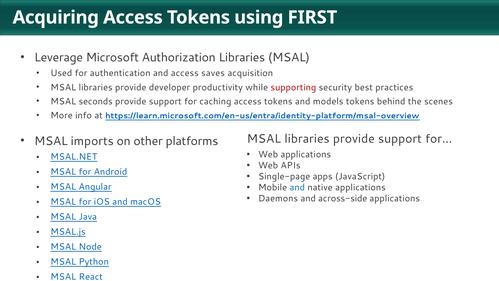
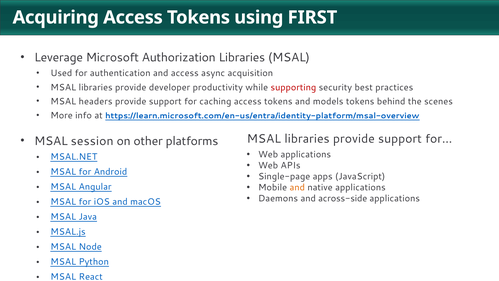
saves: saves -> async (213, 73)
seconds: seconds -> headers (96, 101)
imports: imports -> session (92, 141)
and colour: blue -> orange (297, 187)
